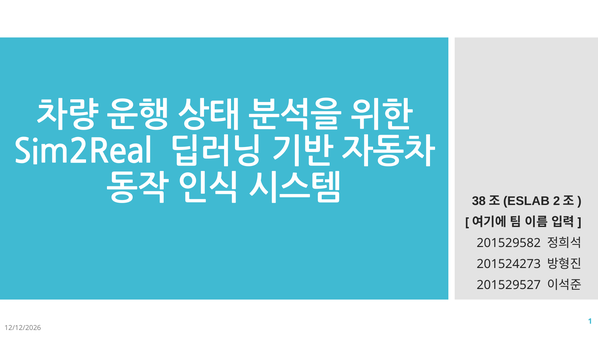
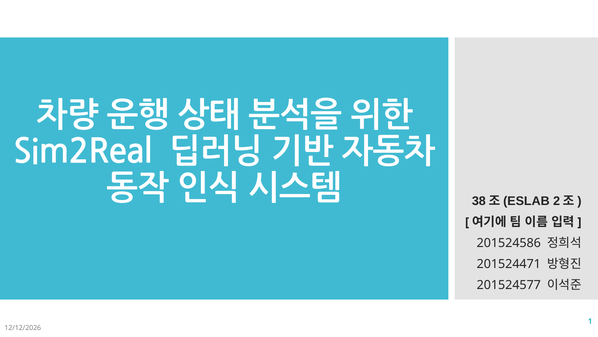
201529582: 201529582 -> 201524586 (509, 243)
201524273: 201524273 -> 201524471 (509, 264)
201529527: 201529527 -> 201524577 (509, 285)
